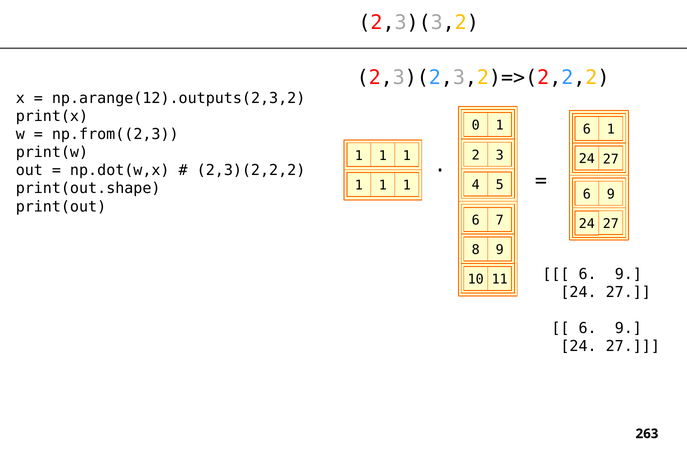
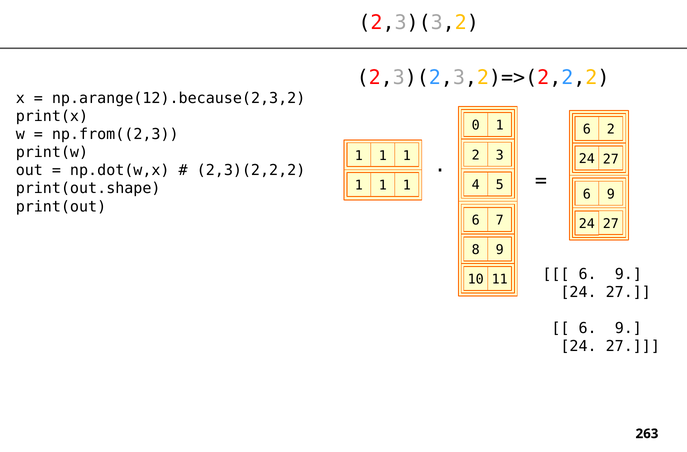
np.arange(12).outputs(2,3,2: np.arange(12).outputs(2,3,2 -> np.arange(12).because(2,3,2 (179, 98)
6 1: 1 -> 2 (611, 129)
